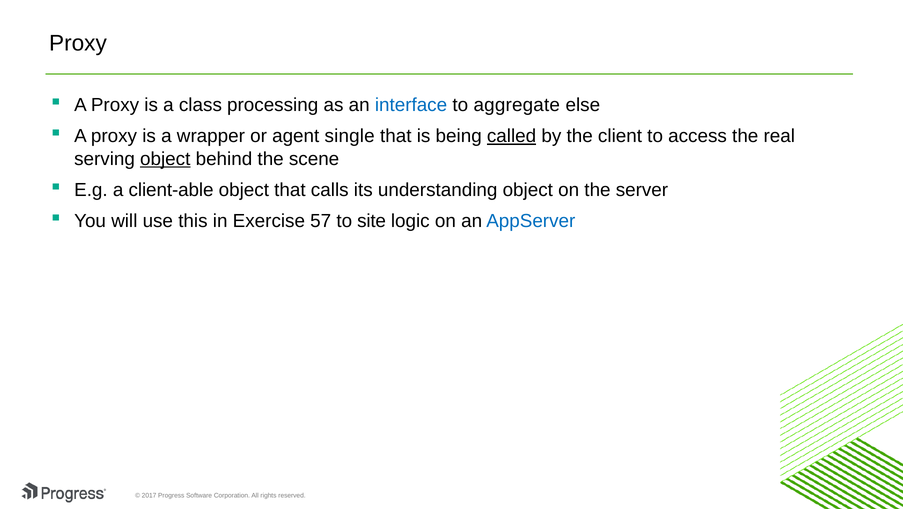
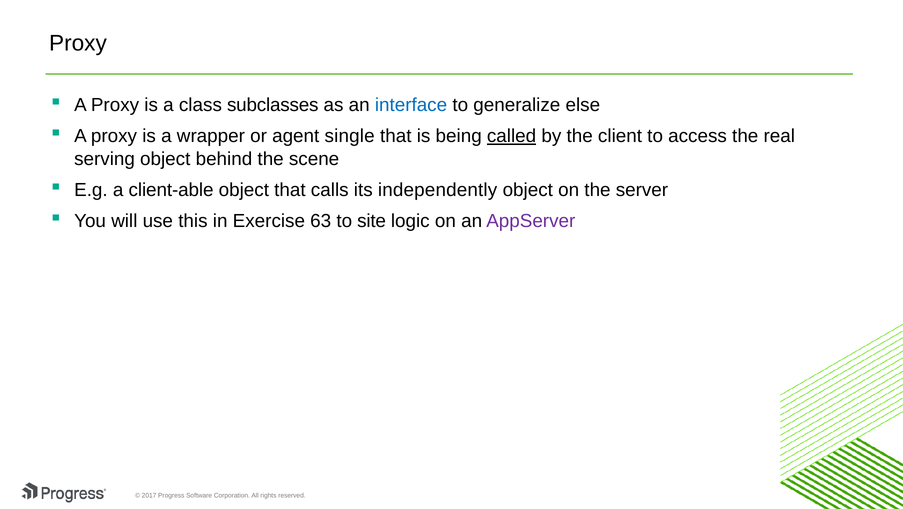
processing: processing -> subclasses (273, 105)
aggregate: aggregate -> generalize (517, 105)
object underline: present -> none (165, 159)
understanding: understanding -> independently (438, 190)
57: 57 -> 63 (321, 221)
AppServer colour: blue -> purple (531, 221)
